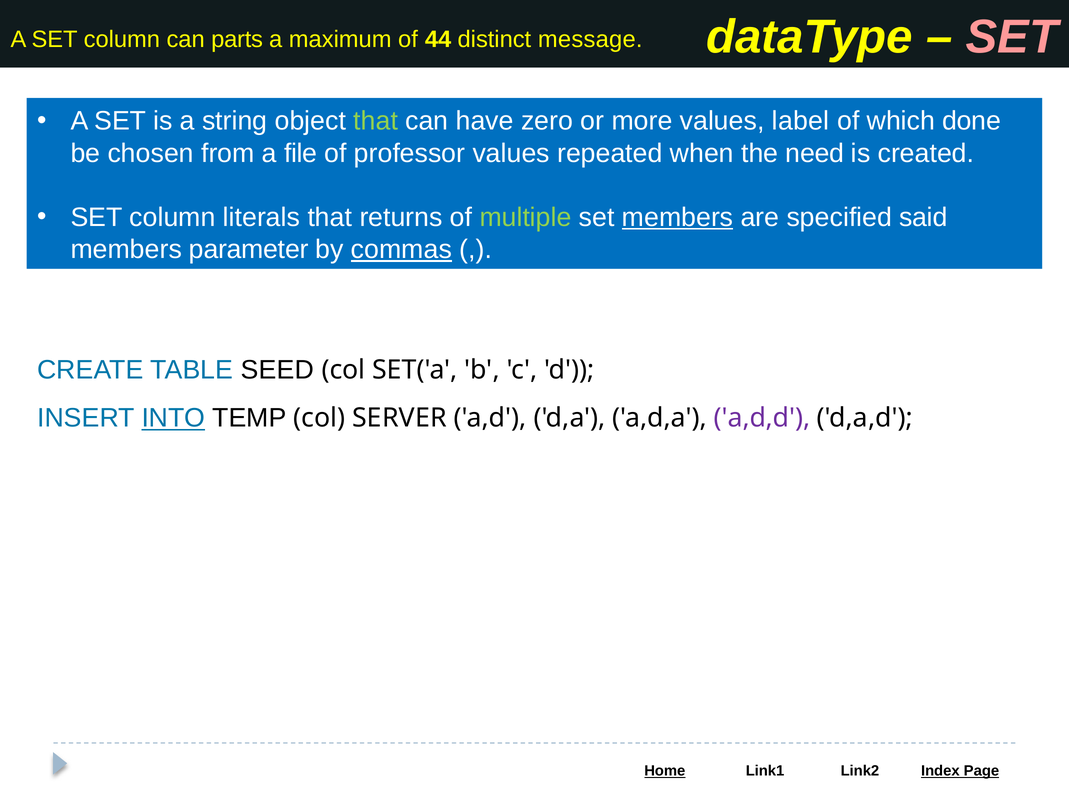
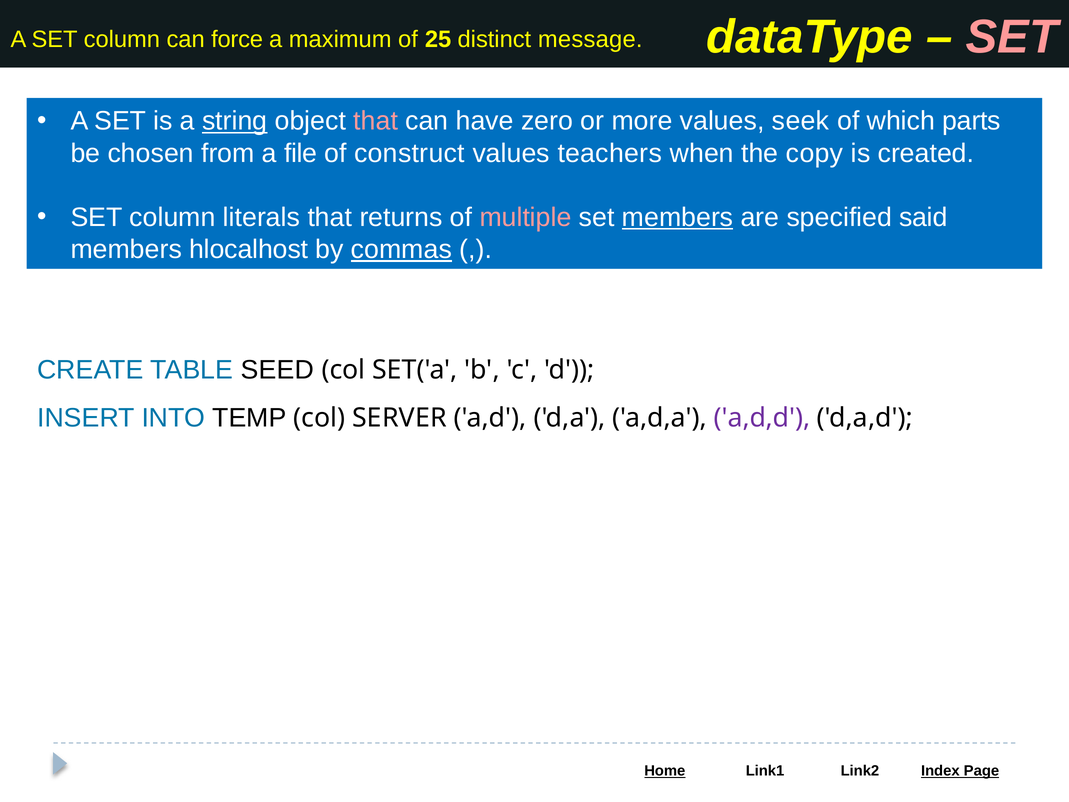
parts: parts -> force (237, 40)
44: 44 -> 25 (438, 40)
string underline: none -> present (235, 121)
that colour: light green -> pink (376, 121)
label: label -> seek (801, 121)
done: done -> parts (972, 121)
professor: professor -> construct (409, 153)
repeated: repeated -> teachers (610, 153)
need: need -> copy (815, 153)
multiple colour: light green -> pink (526, 217)
parameter: parameter -> hlocalhost (249, 249)
INTO underline: present -> none (173, 418)
